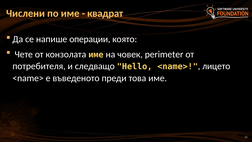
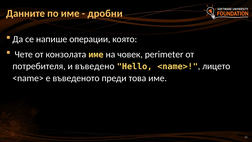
Числени: Числени -> Данните (26, 13)
квадрат: квадрат -> дробни (105, 13)
следващо: следващо -> въведено (95, 66)
